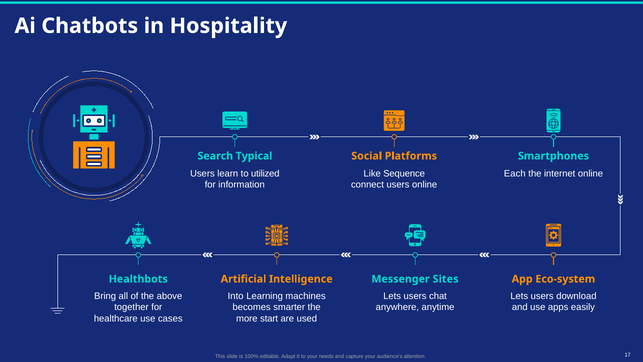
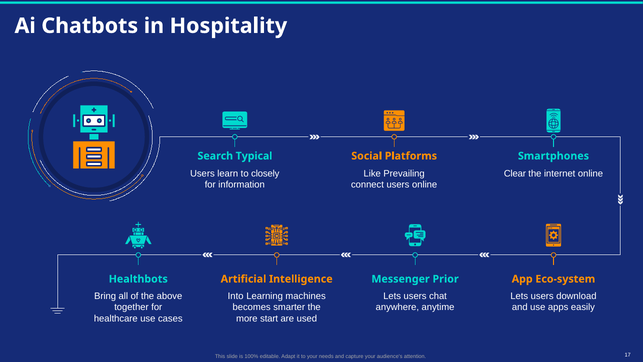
utilized: utilized -> closely (265, 173)
Sequence: Sequence -> Prevailing (404, 173)
Each: Each -> Clear (515, 173)
Sites: Sites -> Prior (446, 279)
